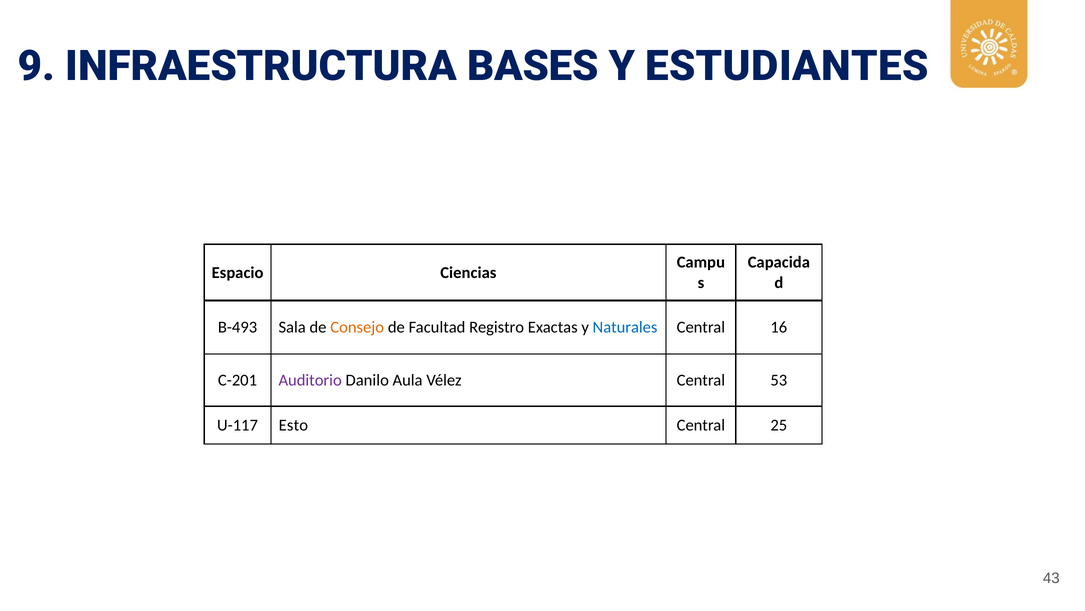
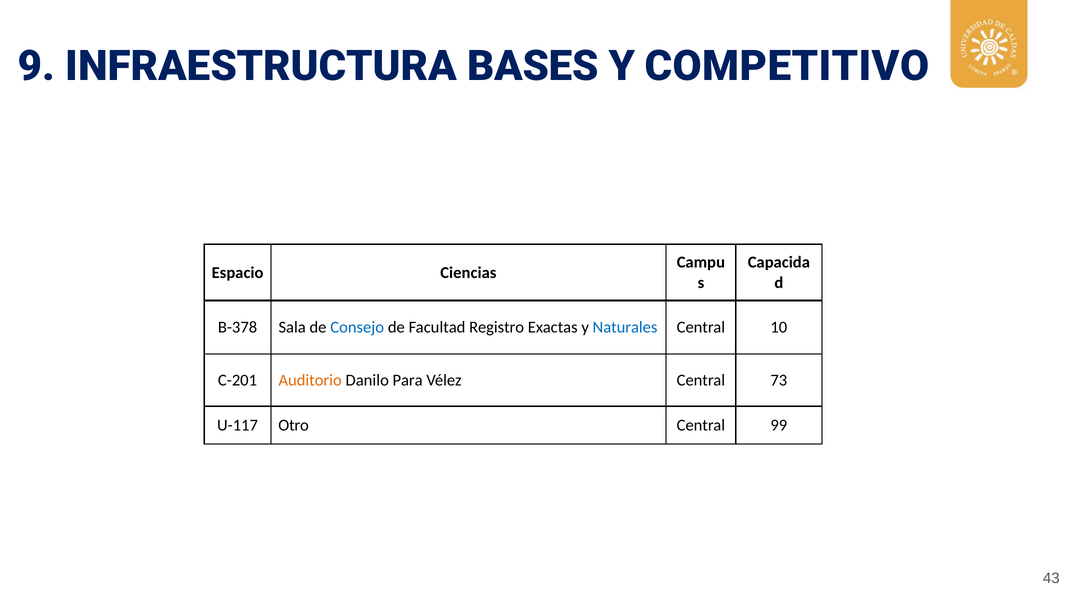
ESTUDIANTES: ESTUDIANTES -> COMPETITIVO (787, 66)
B-493: B-493 -> B-378 (238, 327)
Consejo colour: orange -> blue (357, 327)
16: 16 -> 10 (779, 327)
Auditorio colour: purple -> orange (310, 380)
Aula: Aula -> Para (408, 380)
53: 53 -> 73 (779, 380)
Esto: Esto -> Otro (294, 425)
25: 25 -> 99 (779, 425)
